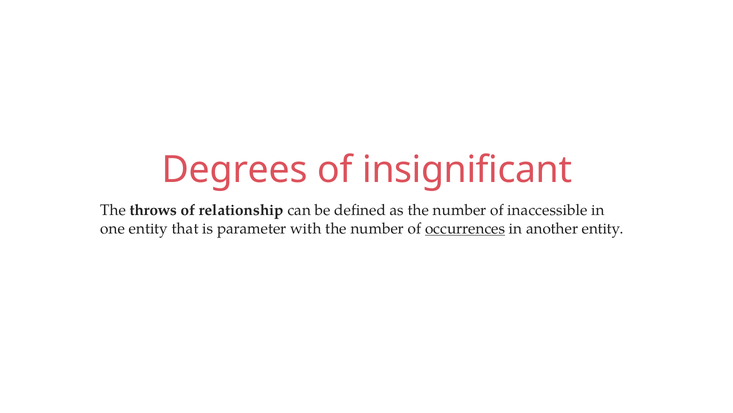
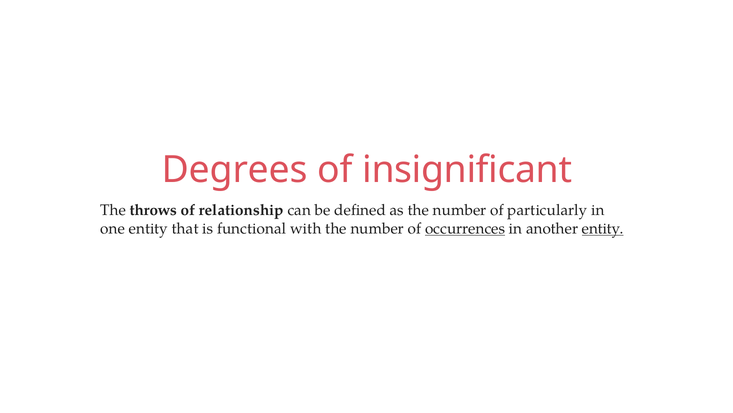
inaccessible: inaccessible -> particularly (547, 210)
parameter: parameter -> functional (252, 228)
entity underline: none -> present (603, 228)
